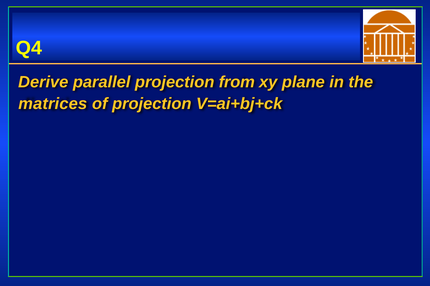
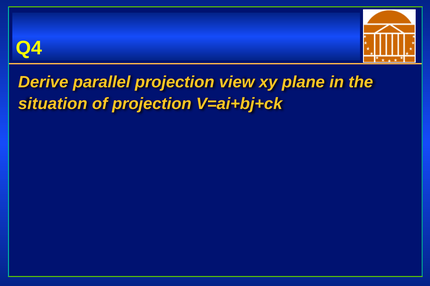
from: from -> view (237, 82)
matrices: matrices -> situation (53, 104)
